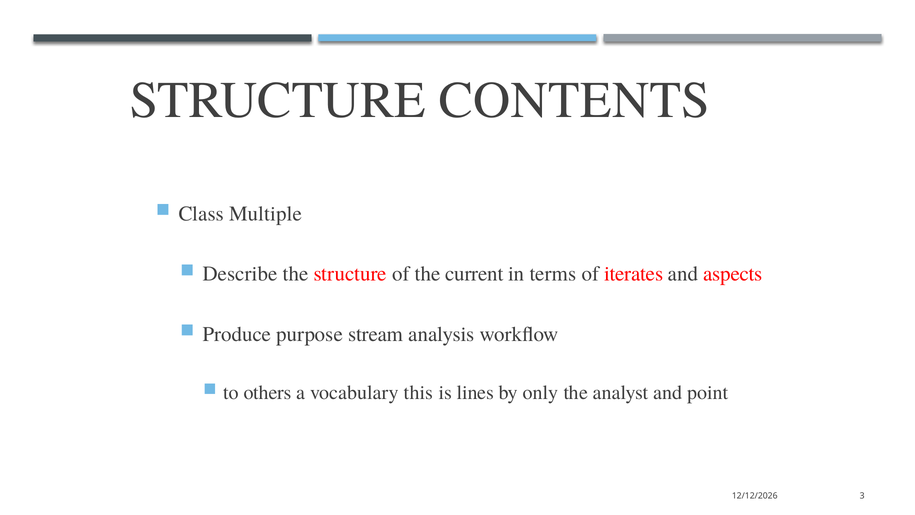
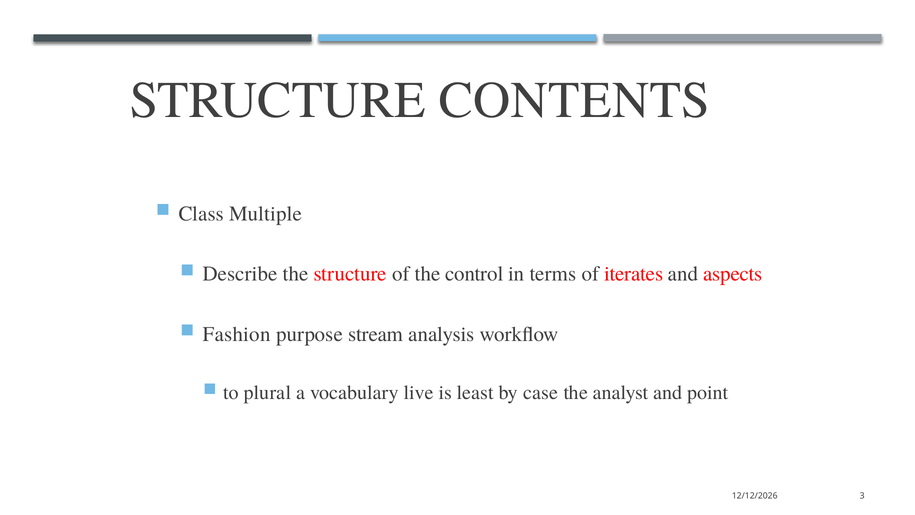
current: current -> control (474, 274)
Produce: Produce -> Fashion (237, 334)
others: others -> plural (267, 392)
this: this -> live (419, 392)
lines: lines -> least (475, 392)
only: only -> case (541, 392)
